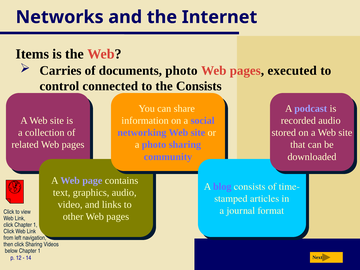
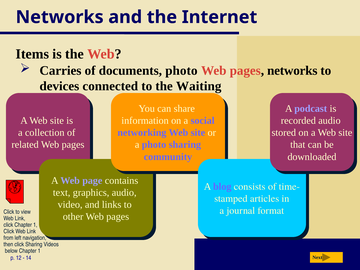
pages executed: executed -> networks (292, 70)
control: control -> devices (59, 86)
the Consists: Consists -> Waiting (199, 86)
